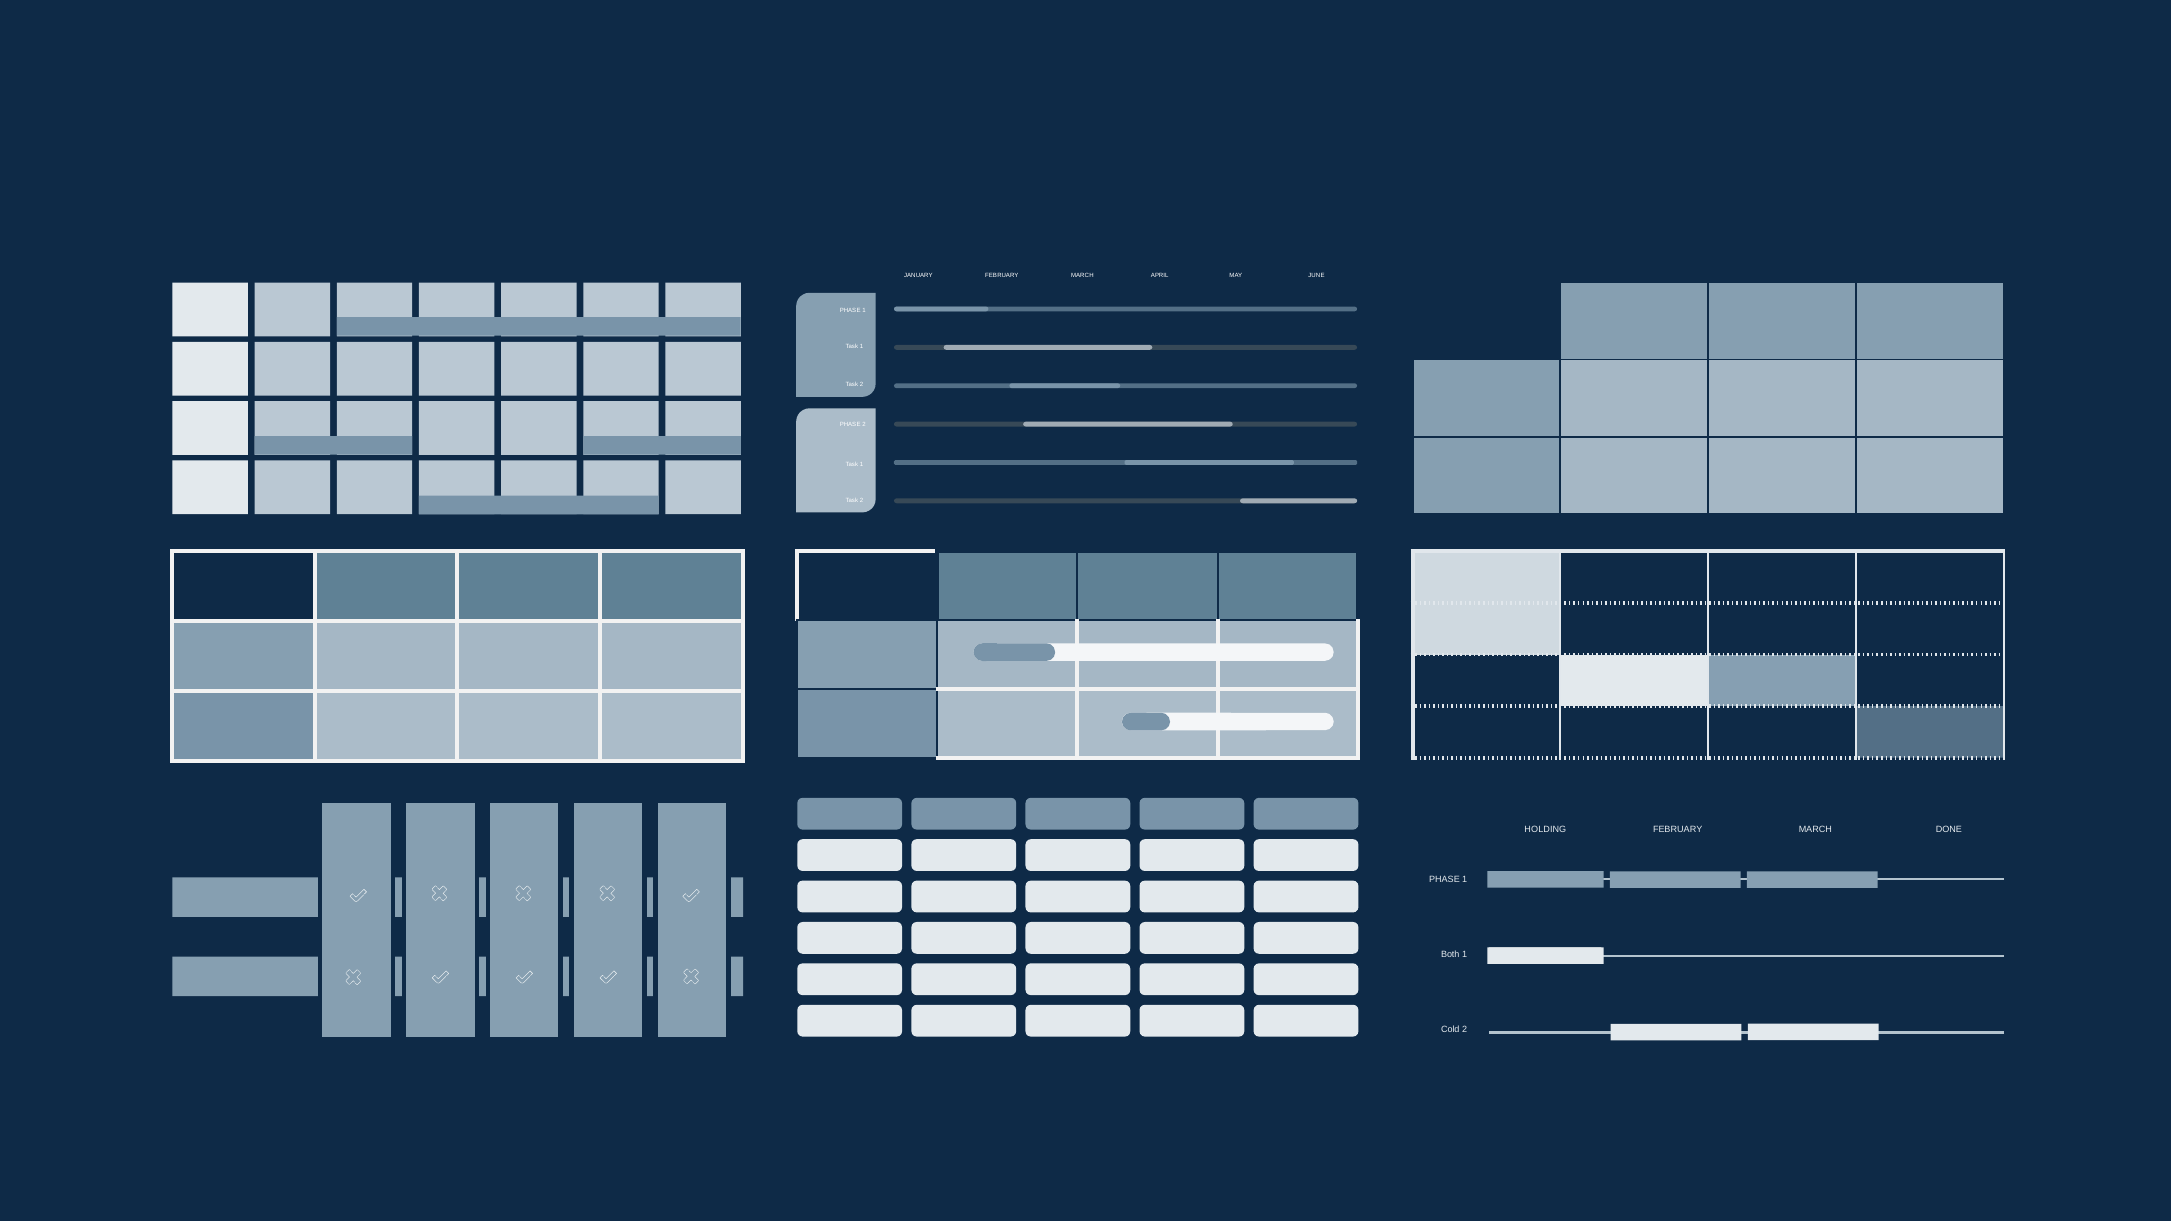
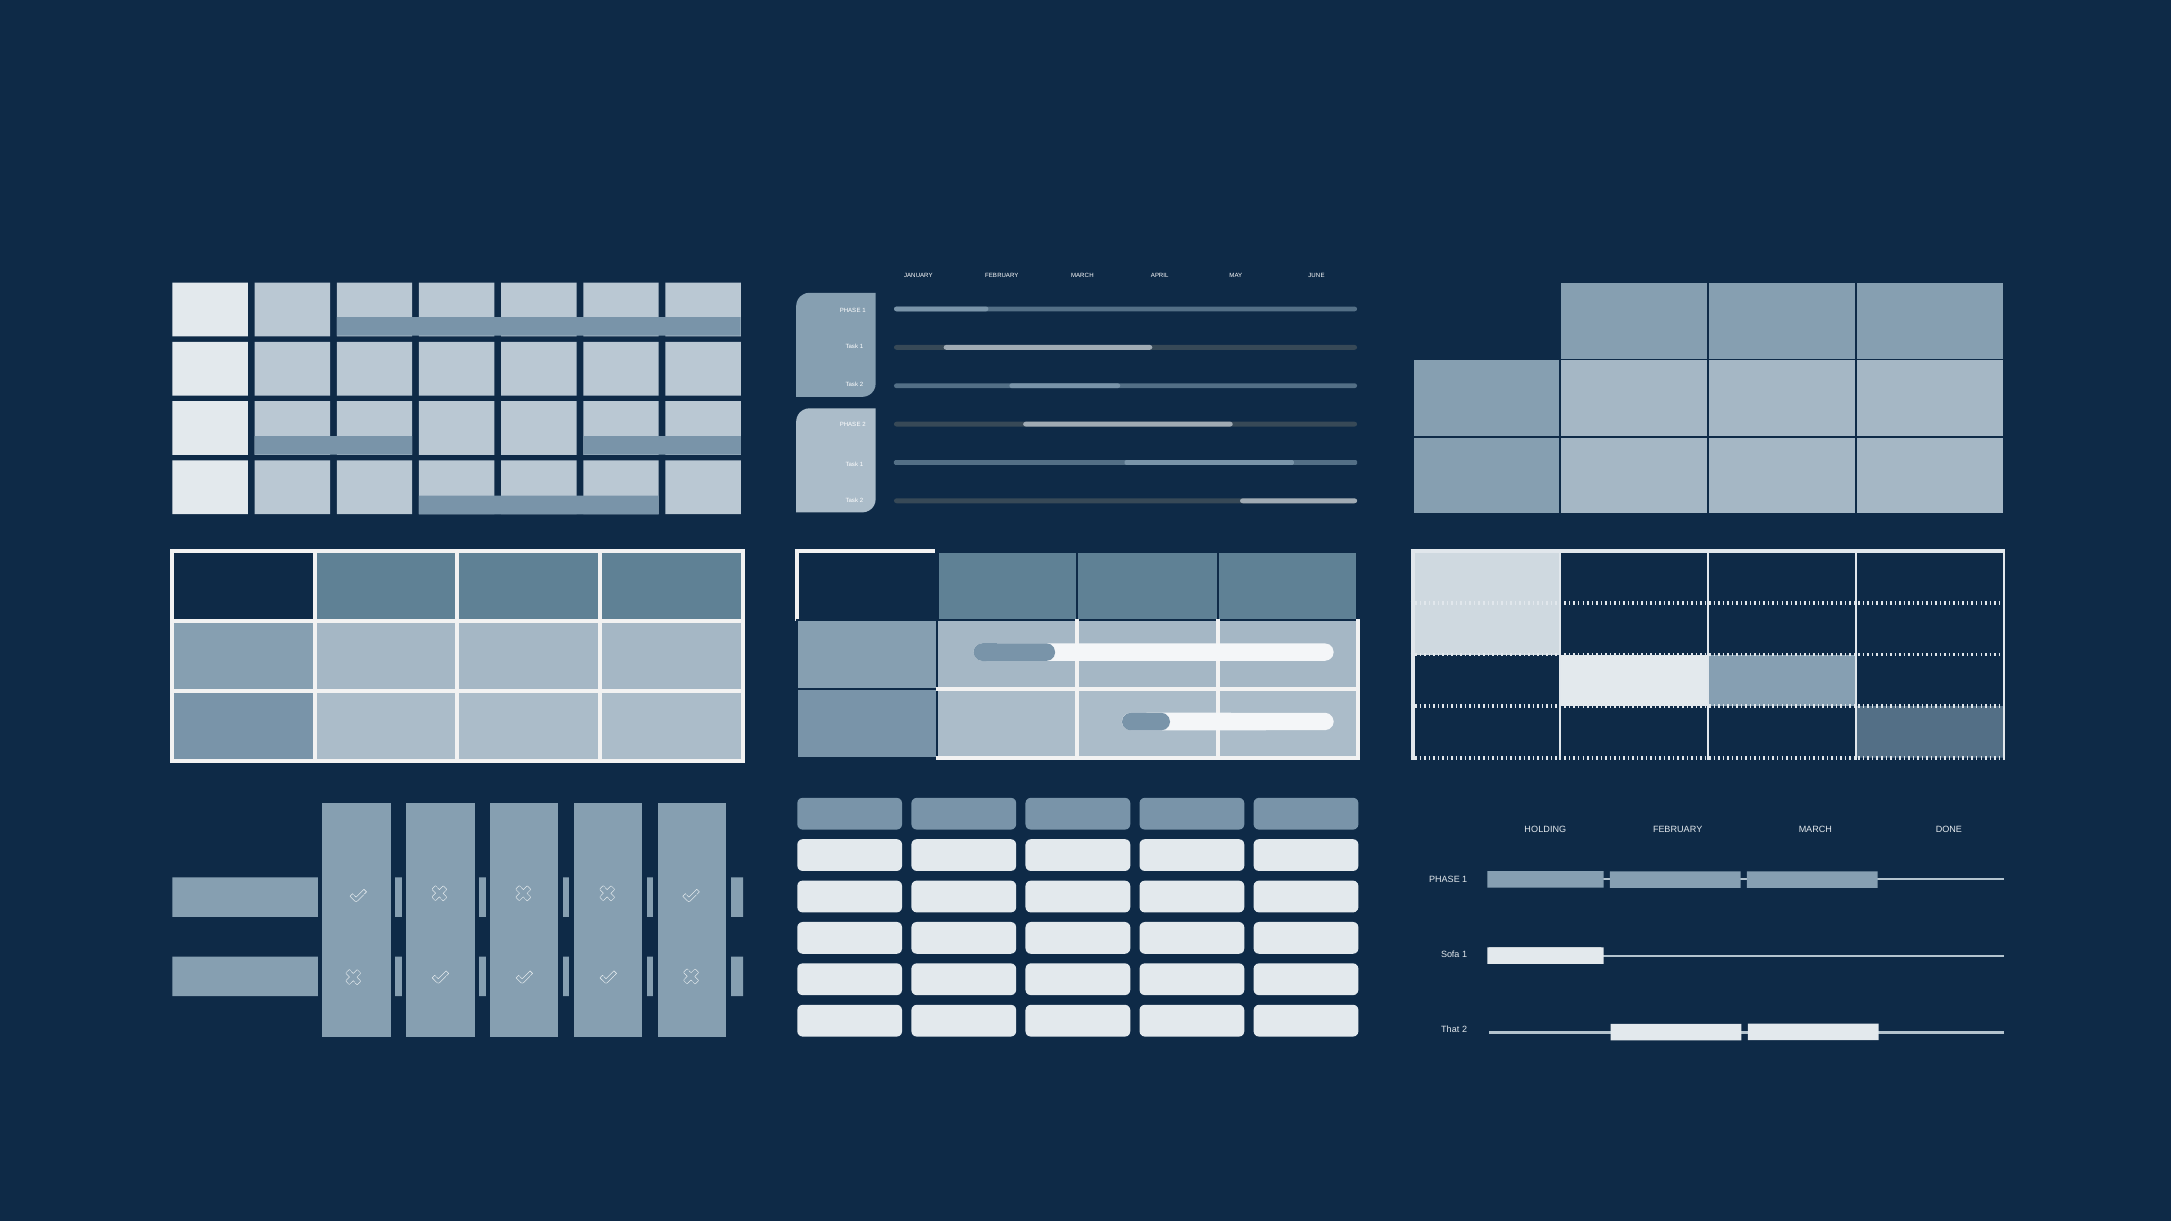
Both: Both -> Sofa (1450, 955)
Cold: Cold -> That (1450, 1030)
